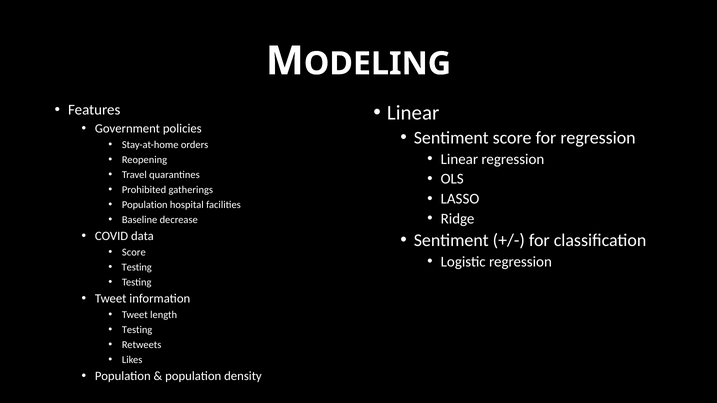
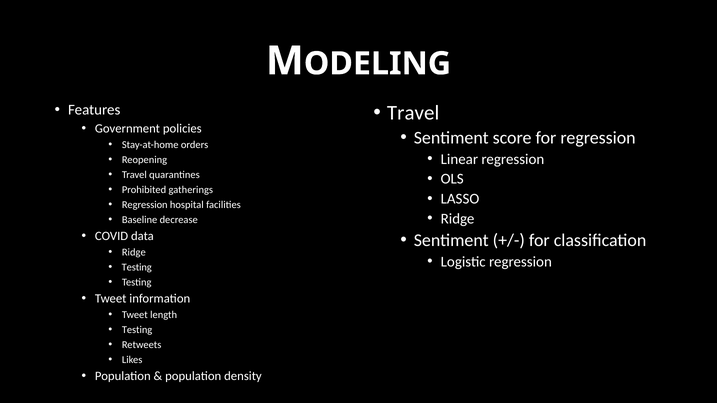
Linear: Linear -> Travel (413, 113)
Population: Population -> Regression (145, 205)
Score: Score -> Ridge (134, 252)
